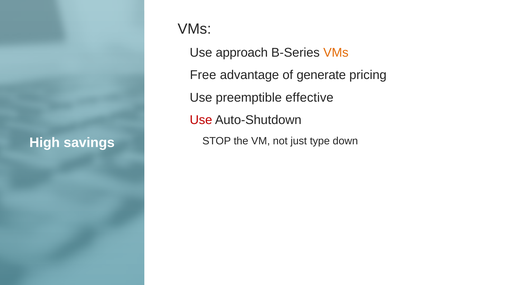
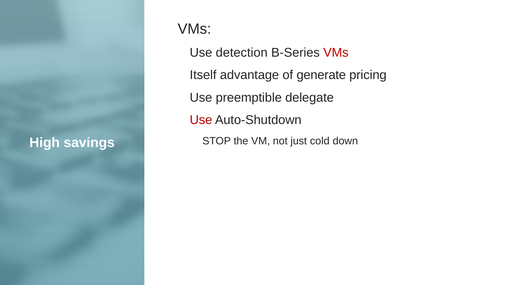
approach: approach -> detection (242, 52)
VMs colour: orange -> red (336, 52)
Free: Free -> Itself (203, 75)
effective: effective -> delegate (310, 97)
type: type -> cold (320, 141)
